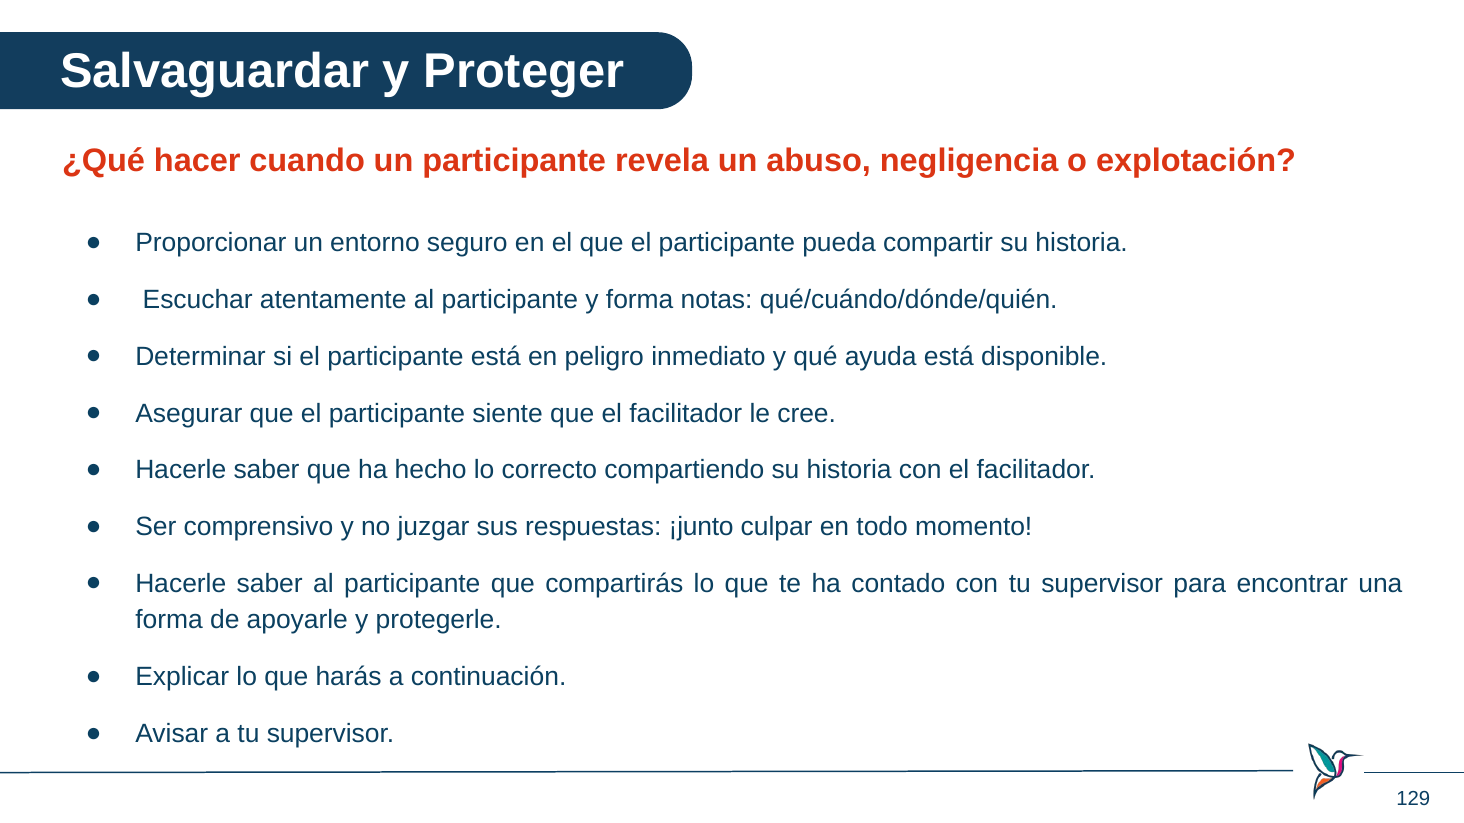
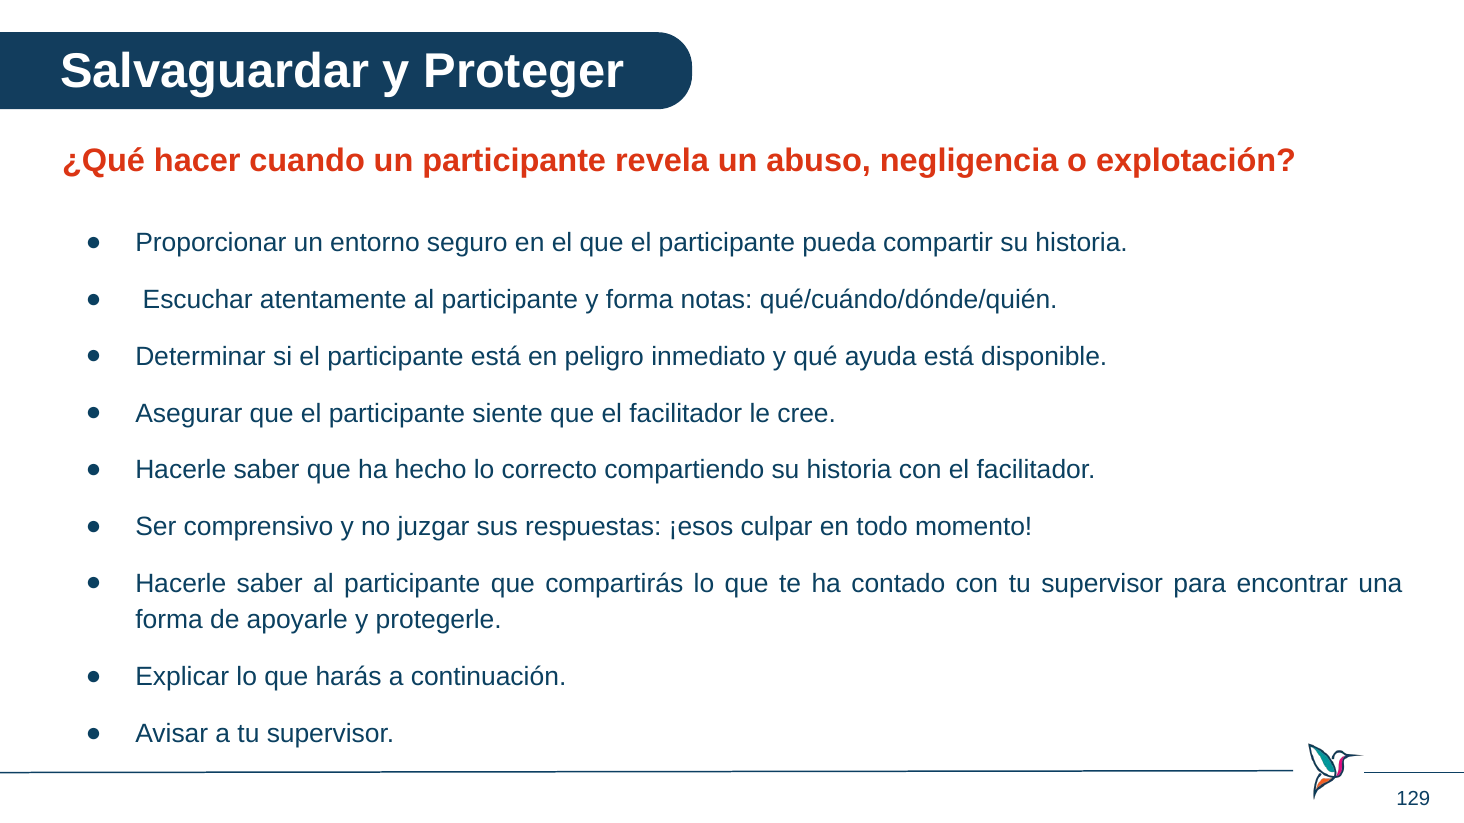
¡junto: ¡junto -> ¡esos (701, 527)
